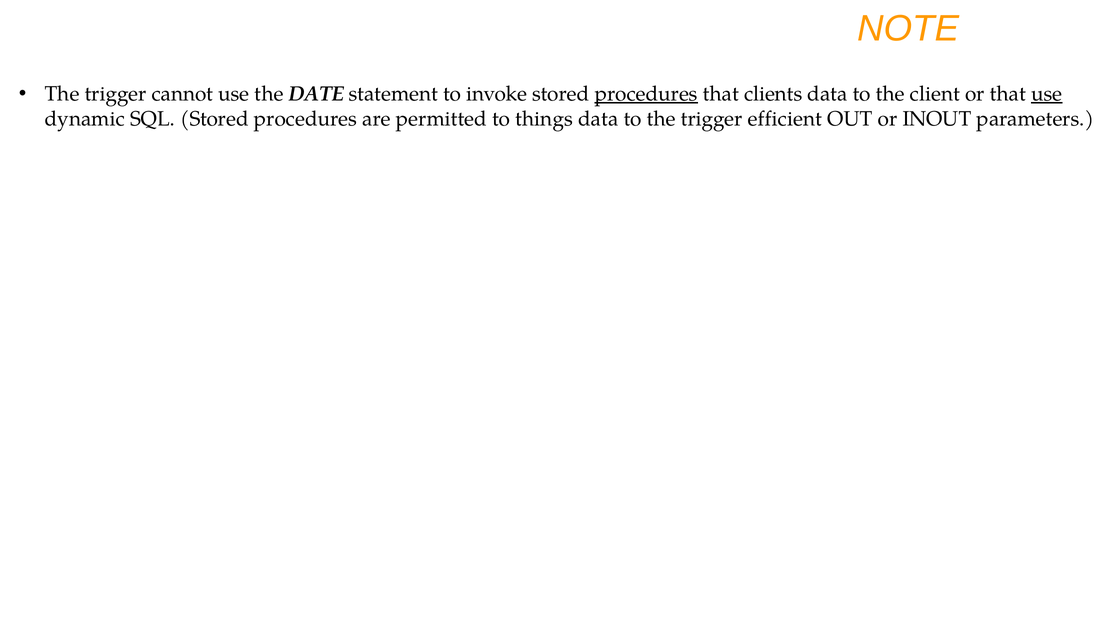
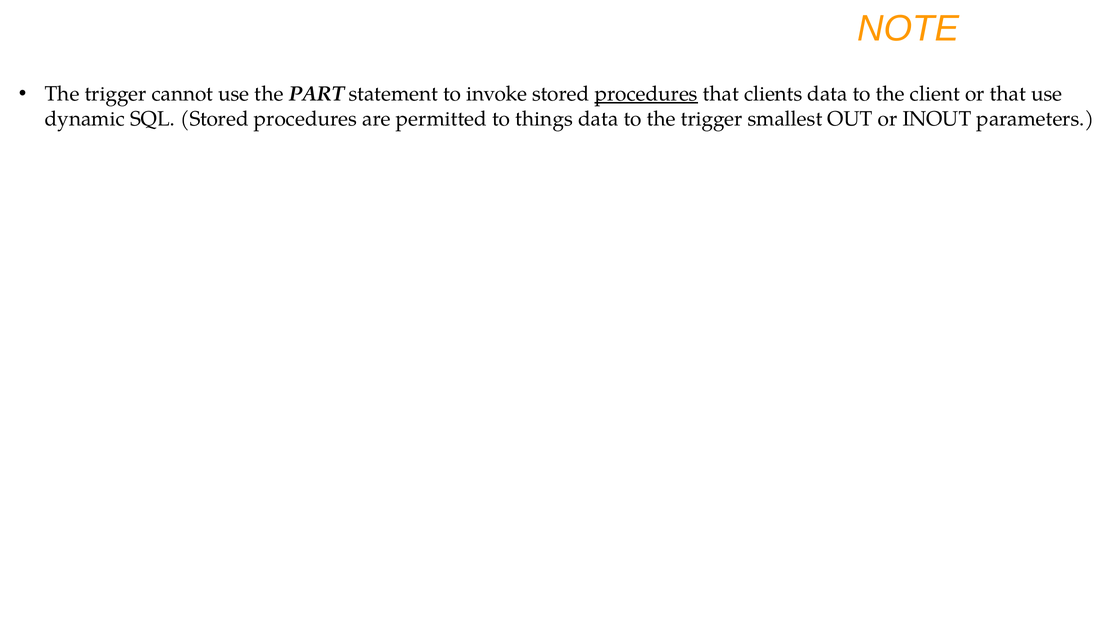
DATE: DATE -> PART (316, 94)
use underline: present -> none (1047, 94)
efficient: efficient -> smallest (785, 119)
